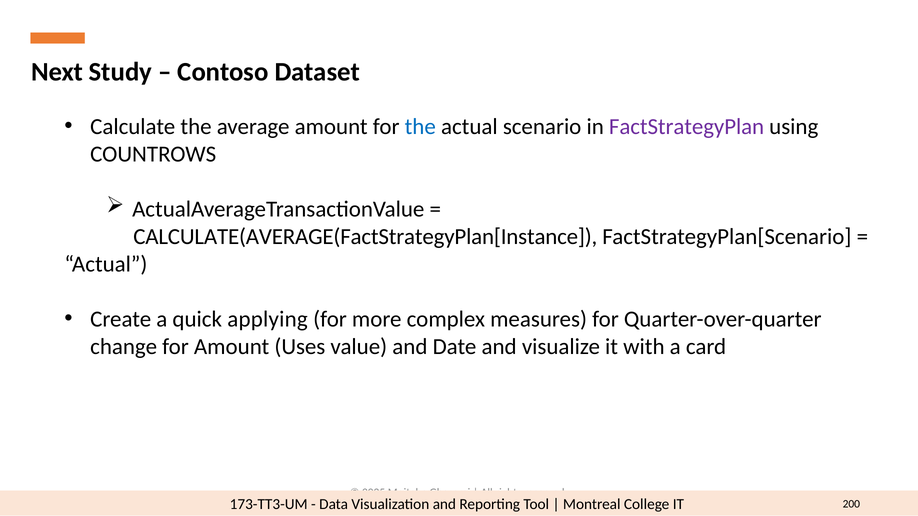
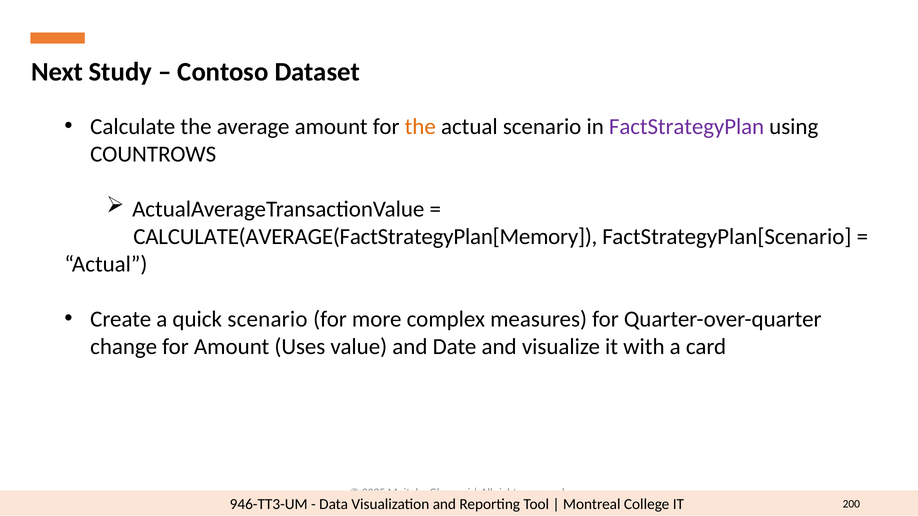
the colour: blue -> orange (420, 127)
CALCULATE(AVERAGE(FactStrategyPlan[Instance: CALCULATE(AVERAGE(FactStrategyPlan[Instance -> CALCULATE(AVERAGE(FactStrategyPlan[Memory (365, 237)
quick applying: applying -> scenario (268, 319)
173-TT3-UM: 173-TT3-UM -> 946-TT3-UM (269, 505)
